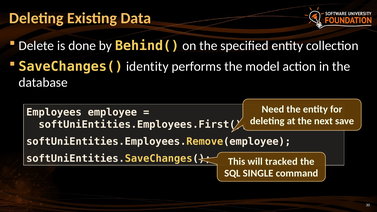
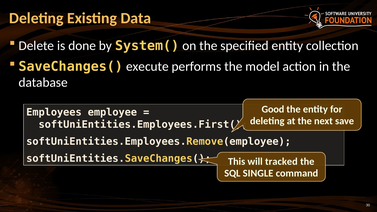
Behind(: Behind( -> System( (147, 46)
identity: identity -> execute (147, 66)
Need: Need -> Good (273, 109)
